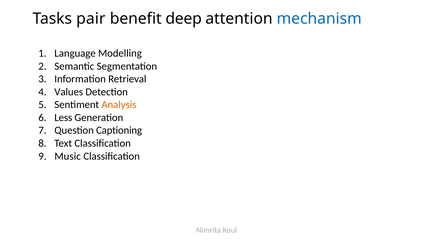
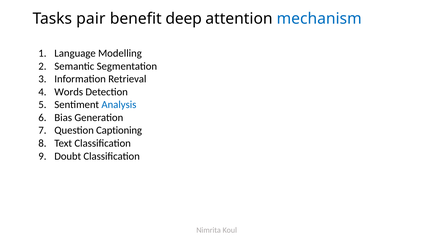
Values: Values -> Words (69, 92)
Analysis colour: orange -> blue (119, 105)
Less: Less -> Bias (63, 117)
Music: Music -> Doubt (68, 156)
